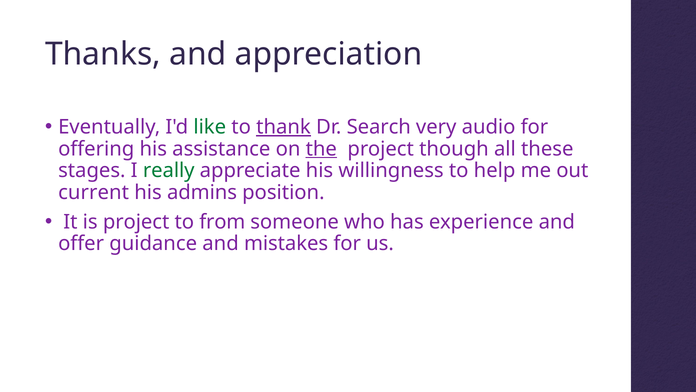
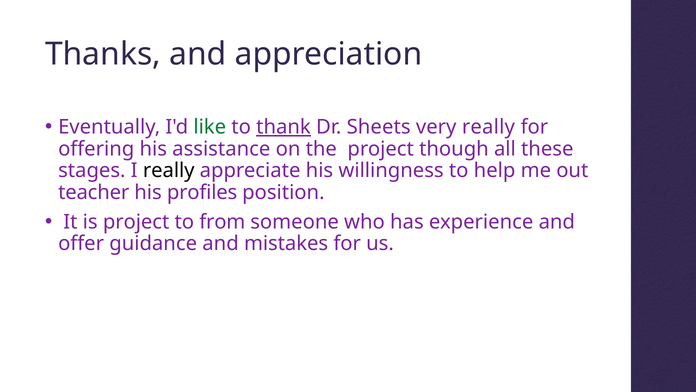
Search: Search -> Sheets (379, 127)
very audio: audio -> really (488, 127)
the underline: present -> none (321, 149)
really colour: green -> black (169, 171)
current: current -> teacher (94, 192)
admins: admins -> profiles (202, 192)
